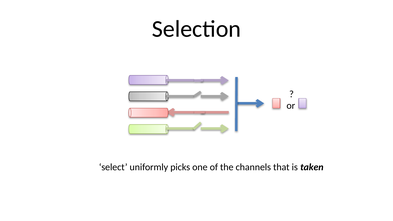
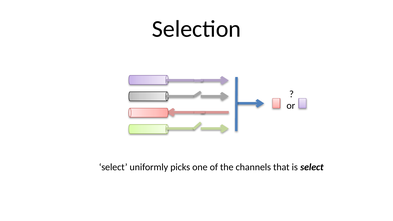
is taken: taken -> select (312, 167)
